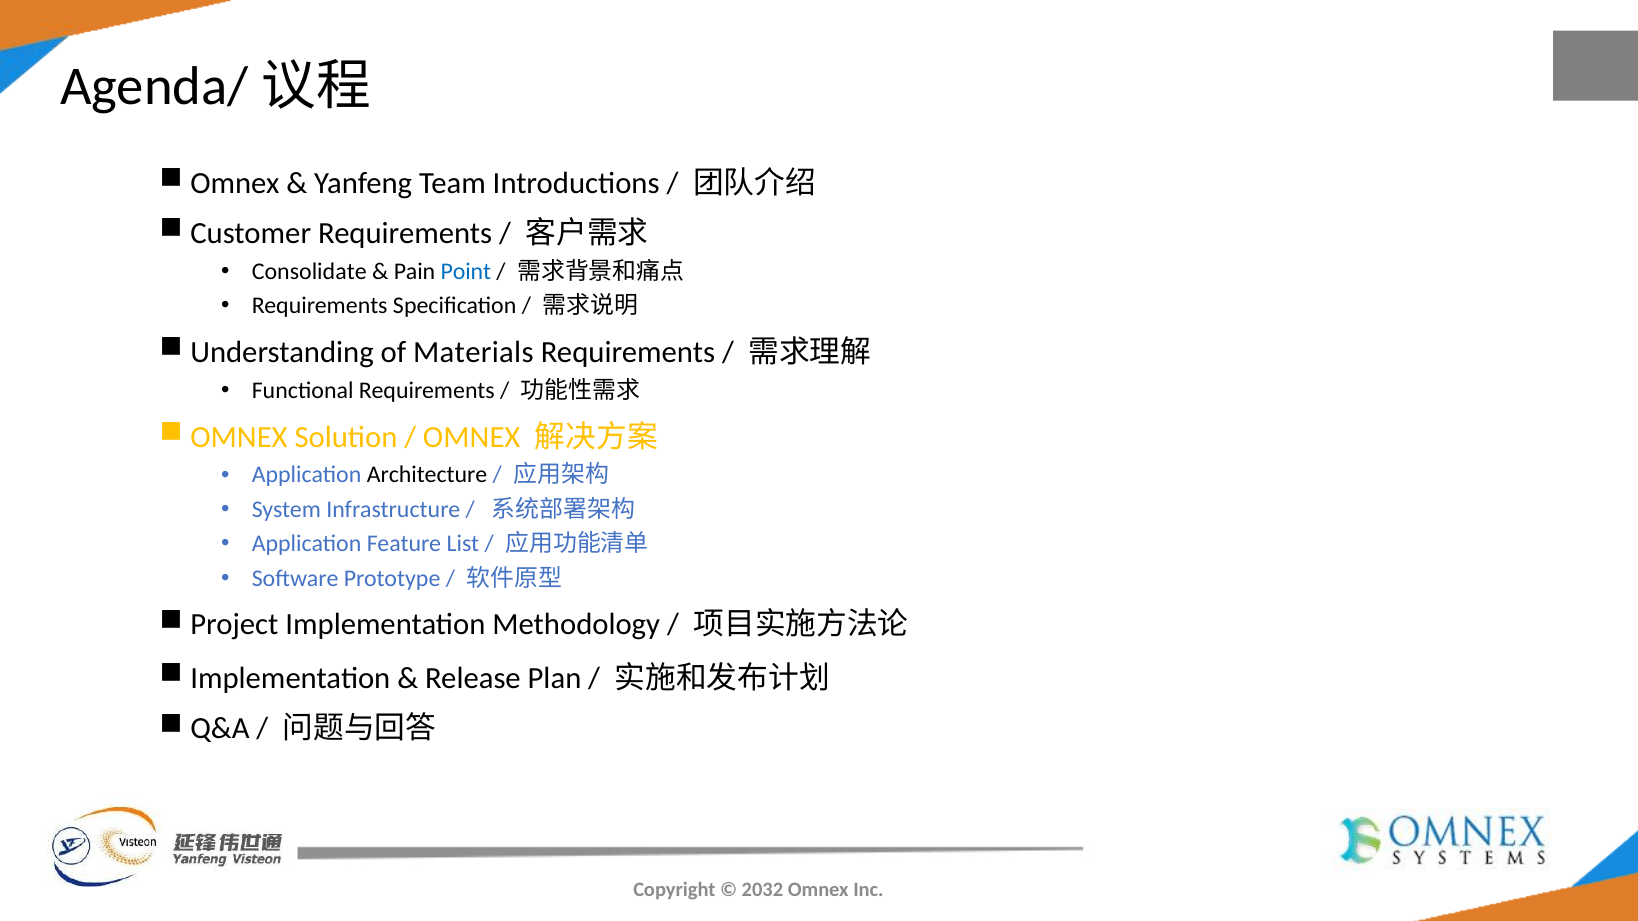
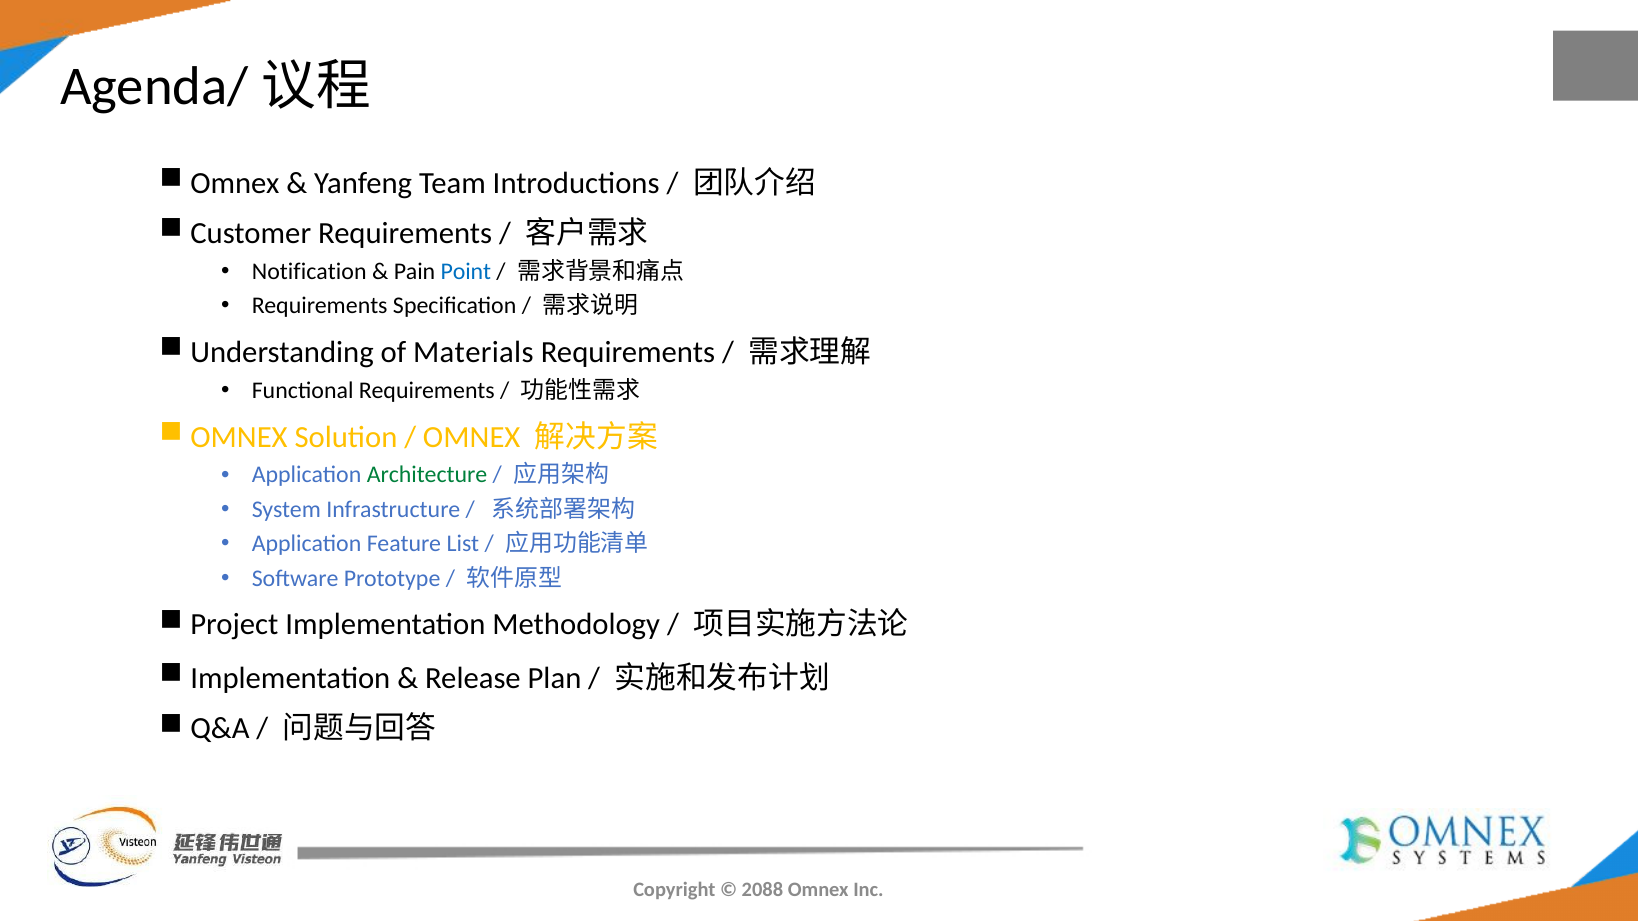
Consolidate: Consolidate -> Notification (309, 272)
Architecture colour: black -> green (427, 475)
2032: 2032 -> 2088 (762, 890)
